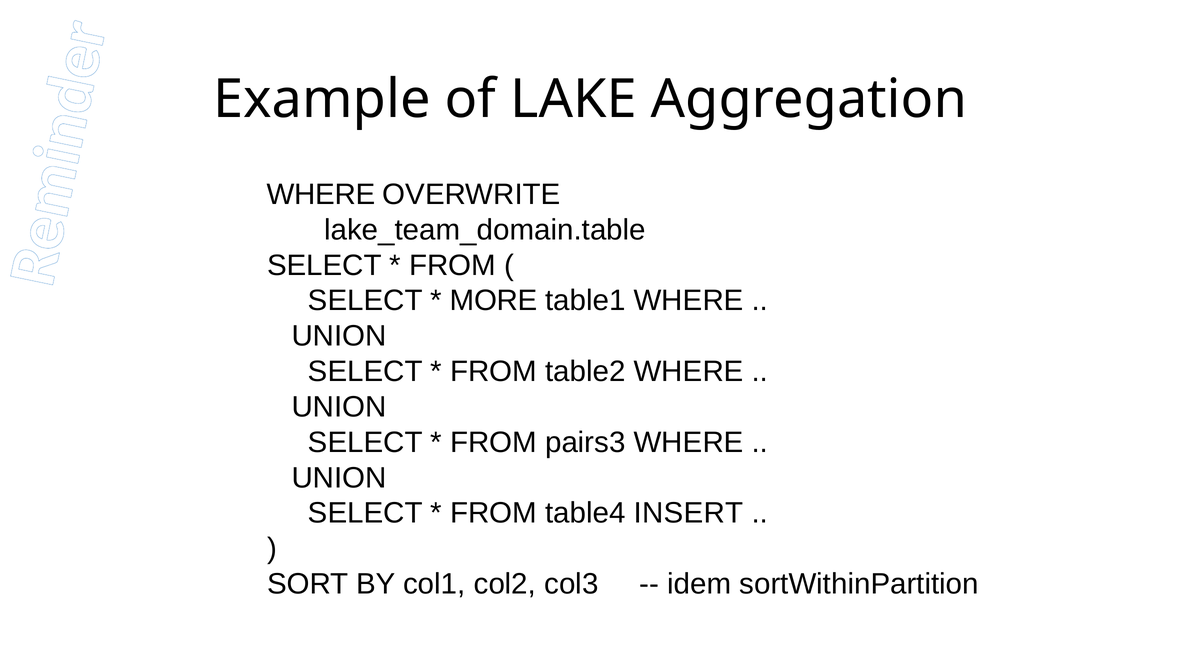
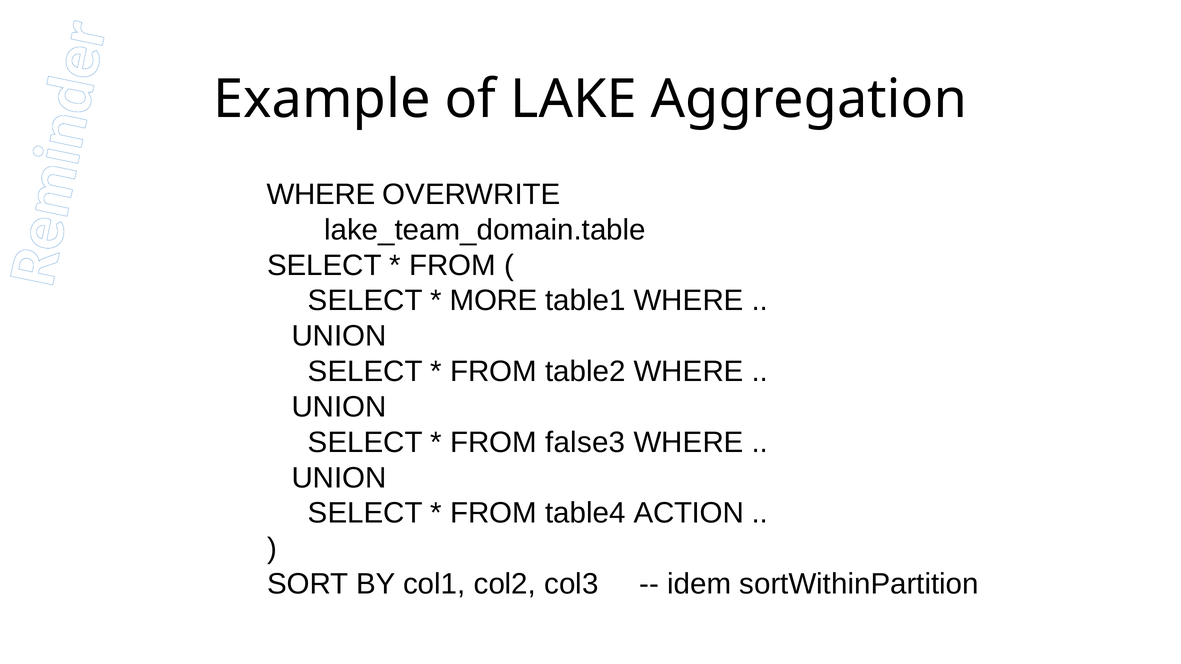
pairs3: pairs3 -> false3 (585, 443)
INSERT: INSERT -> ACTION (689, 513)
